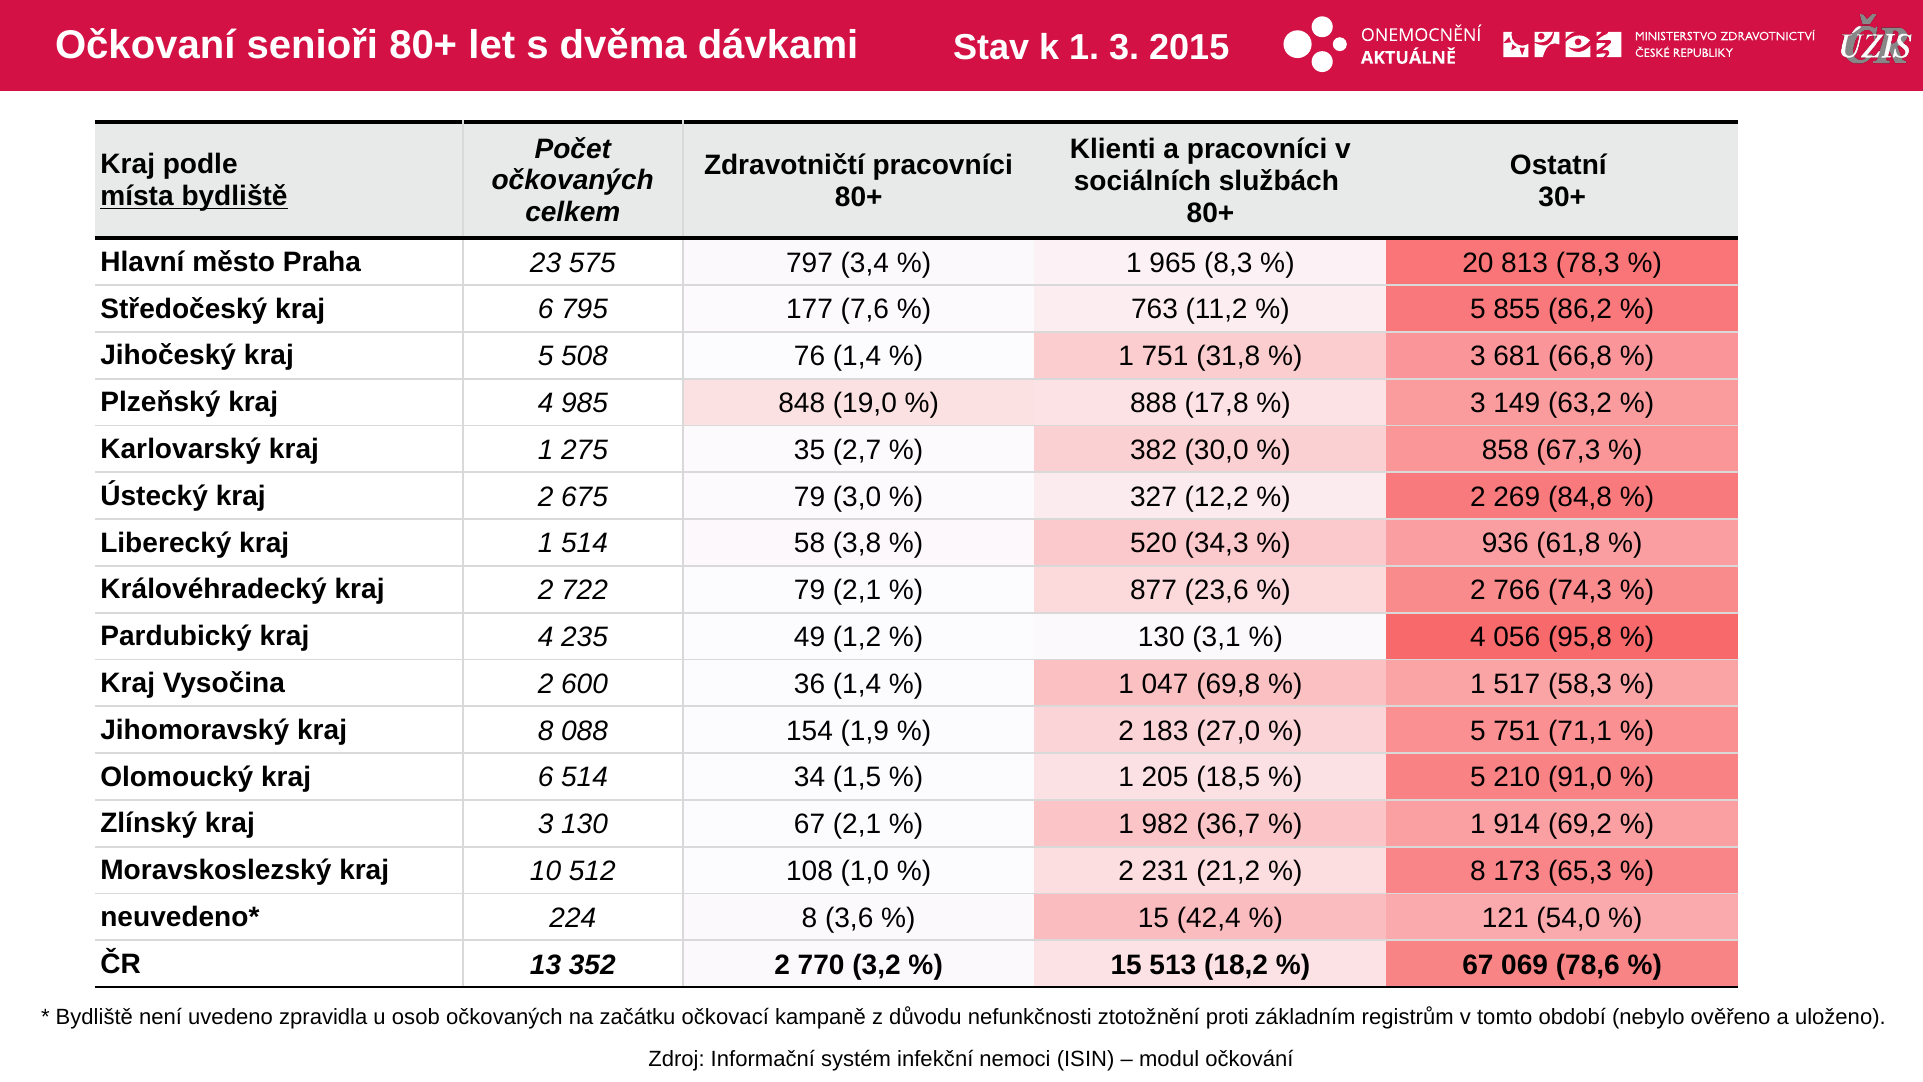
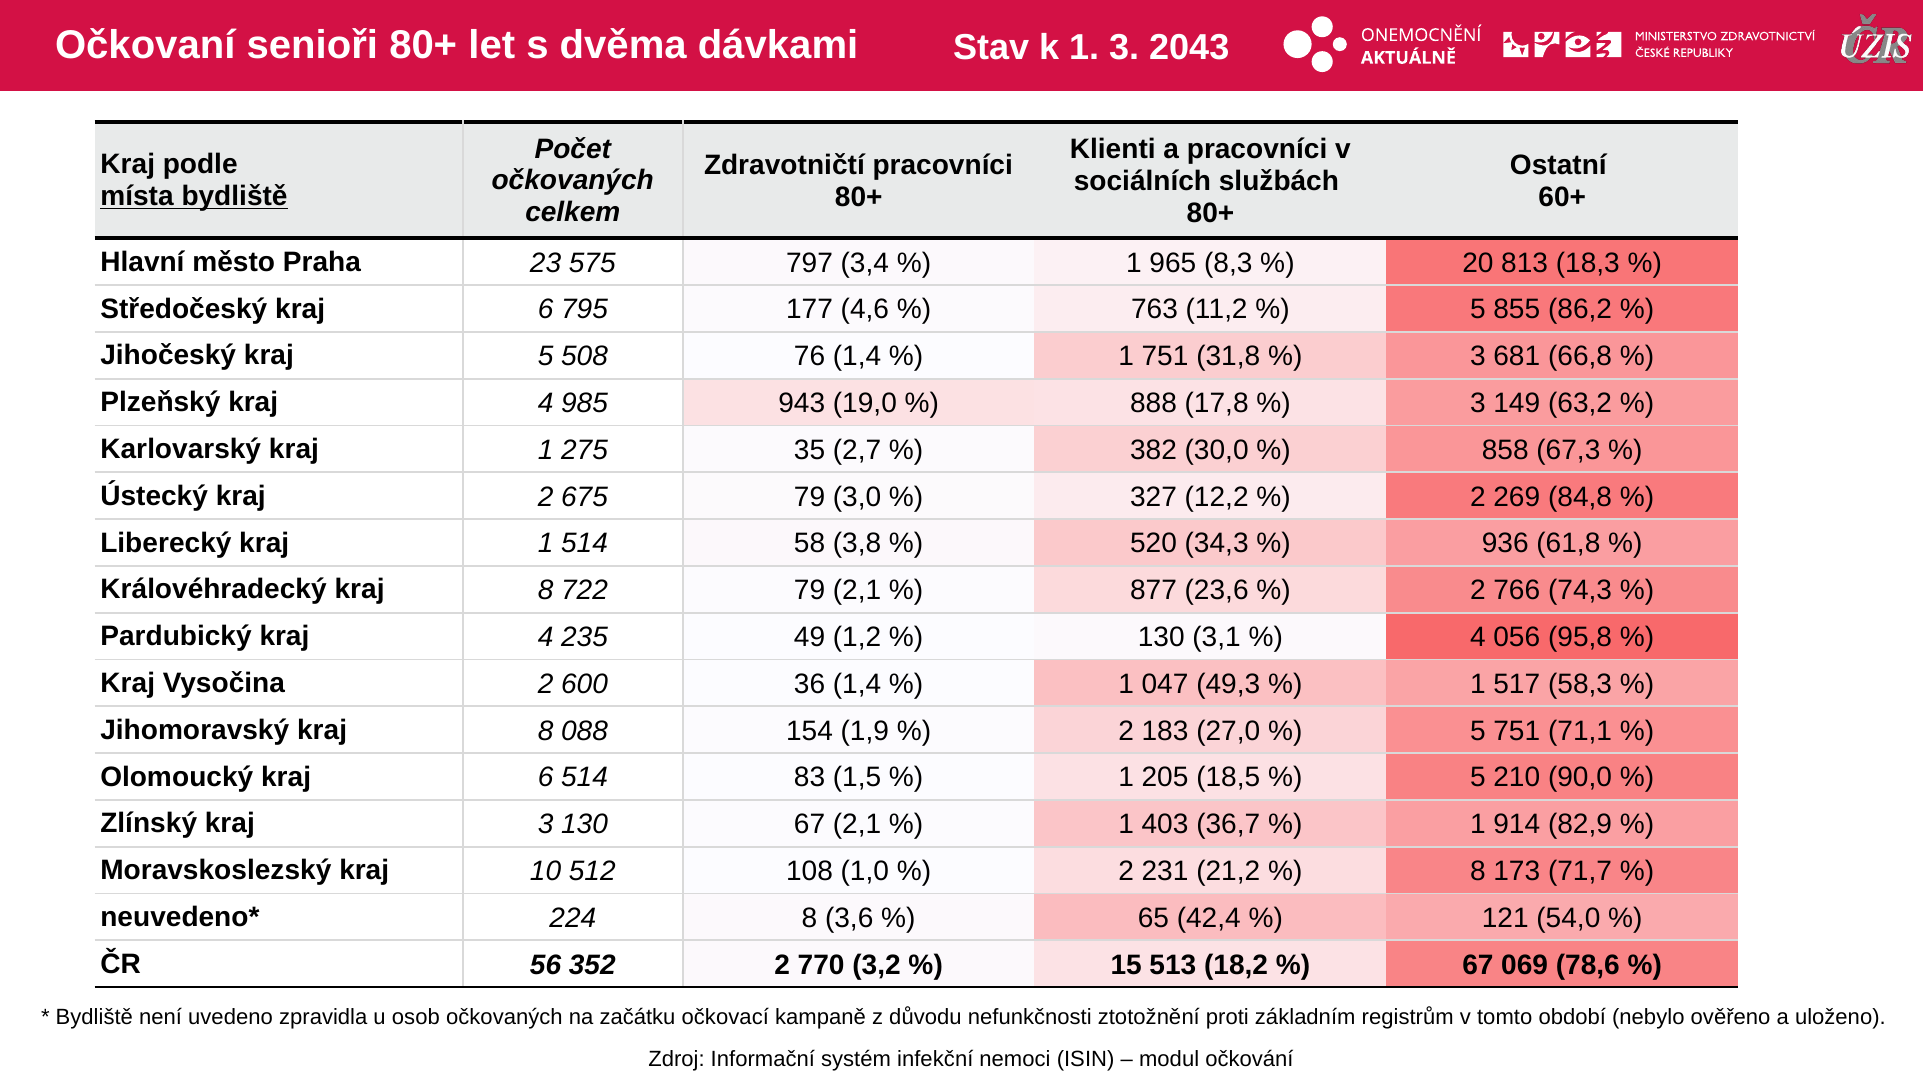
2015: 2015 -> 2043 (1189, 47)
30+: 30+ -> 60+ (1562, 197)
78,3: 78,3 -> 18,3 (1588, 263)
7,6: 7,6 -> 4,6 (865, 310)
848: 848 -> 943 (802, 403)
Královéhradecký kraj 2: 2 -> 8 (546, 590)
69,8: 69,8 -> 49,3 (1228, 684)
34: 34 -> 83 (810, 777)
91,0: 91,0 -> 90,0 (1580, 777)
982: 982 -> 403 (1165, 824)
69,2: 69,2 -> 82,9 (1580, 824)
65,3: 65,3 -> 71,7 (1580, 871)
15: 15 -> 65 (1153, 918)
13: 13 -> 56 (546, 965)
